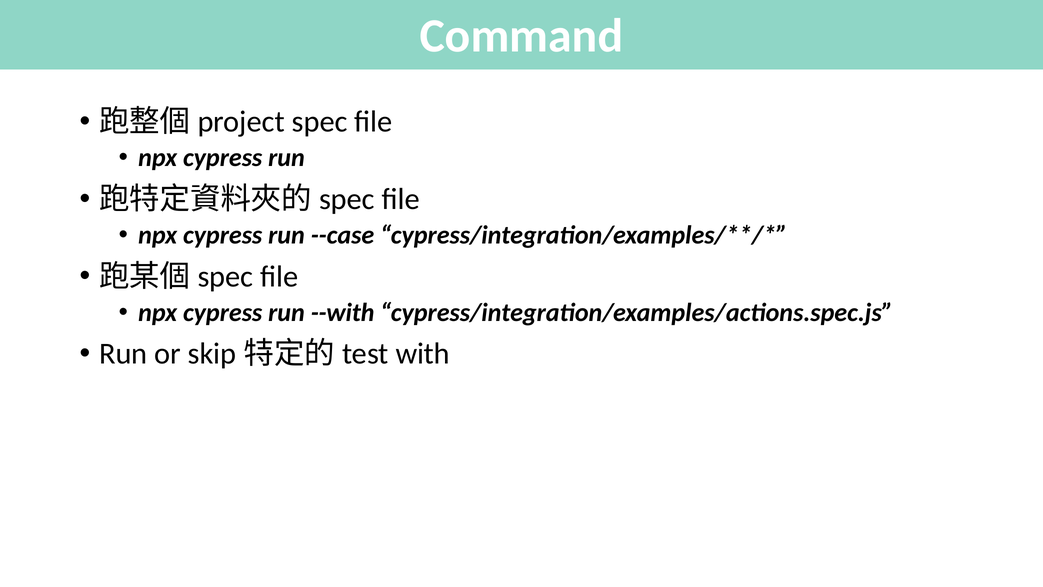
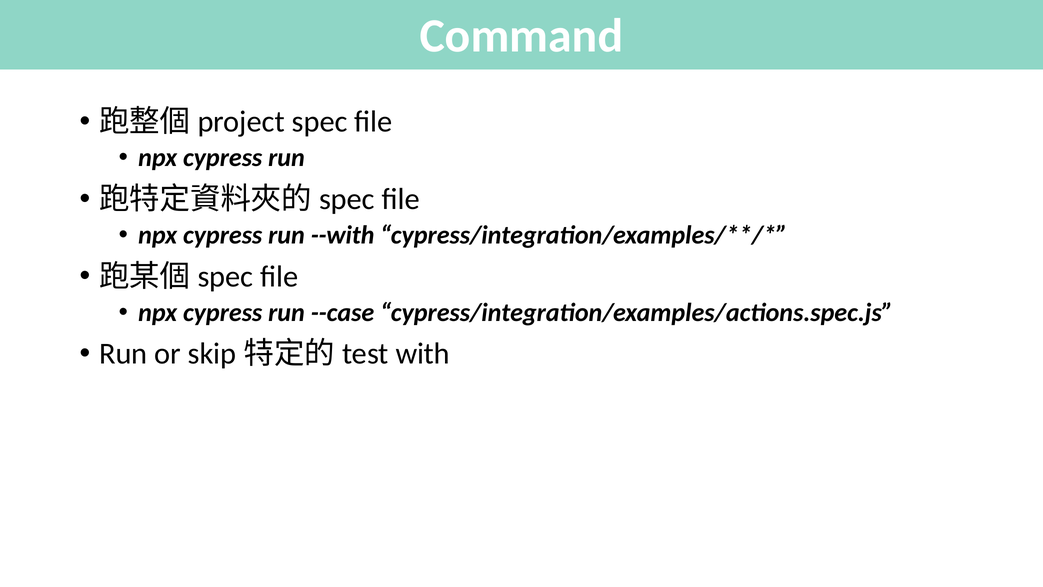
--case: --case -> --with (343, 235)
--with: --with -> --case (343, 312)
